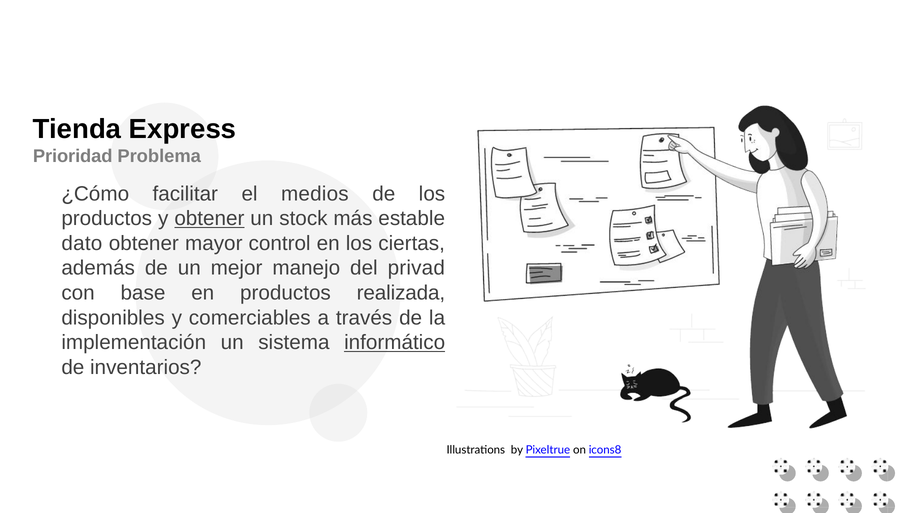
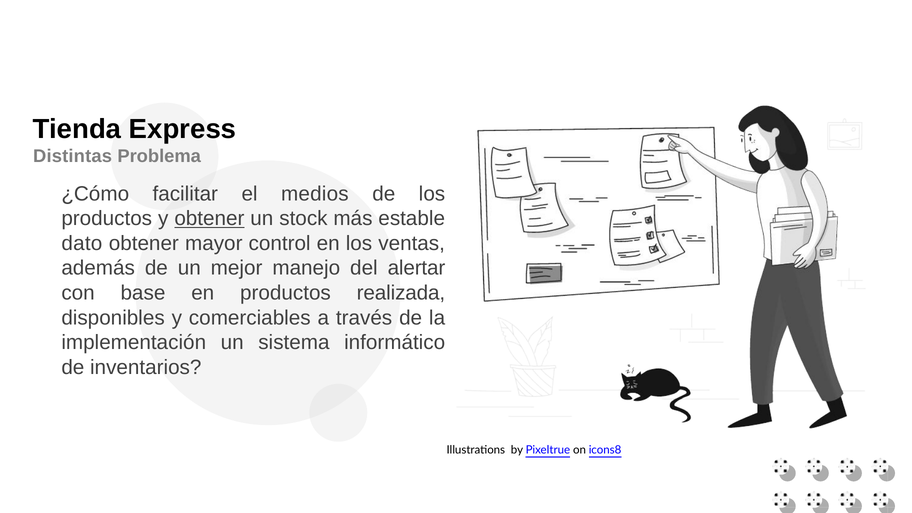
Prioridad: Prioridad -> Distintas (73, 156)
ciertas: ciertas -> ventas (412, 243)
privad: privad -> alertar (416, 268)
informático underline: present -> none (395, 343)
